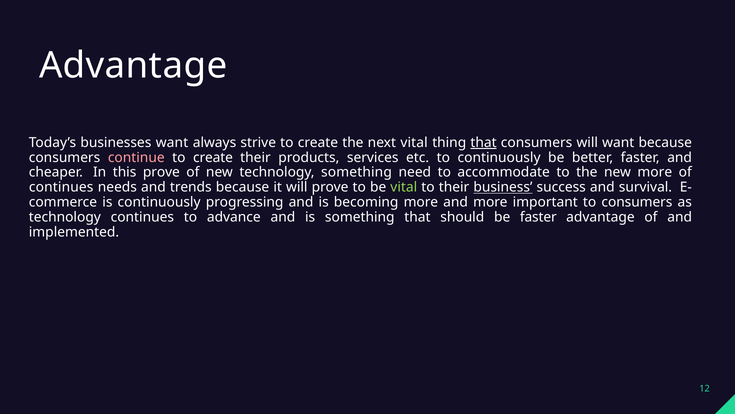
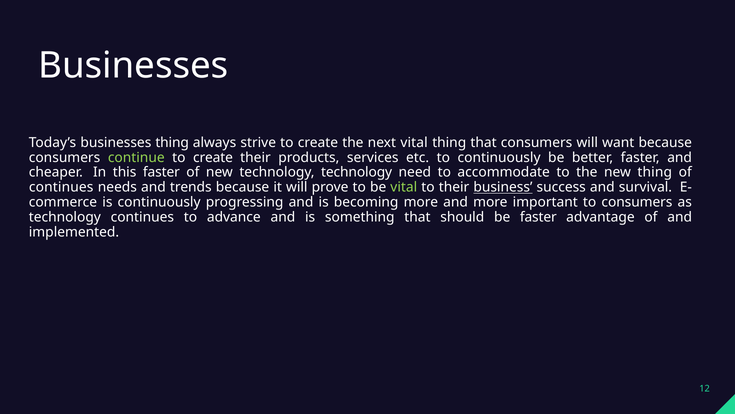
Advantage: Advantage -> Businesses (133, 66)
businesses want: want -> thing (172, 142)
that underline: present -> none (484, 142)
continue colour: pink -> light green (136, 157)
this prove: prove -> faster (161, 172)
technology something: something -> technology (357, 172)
new more: more -> thing (655, 172)
